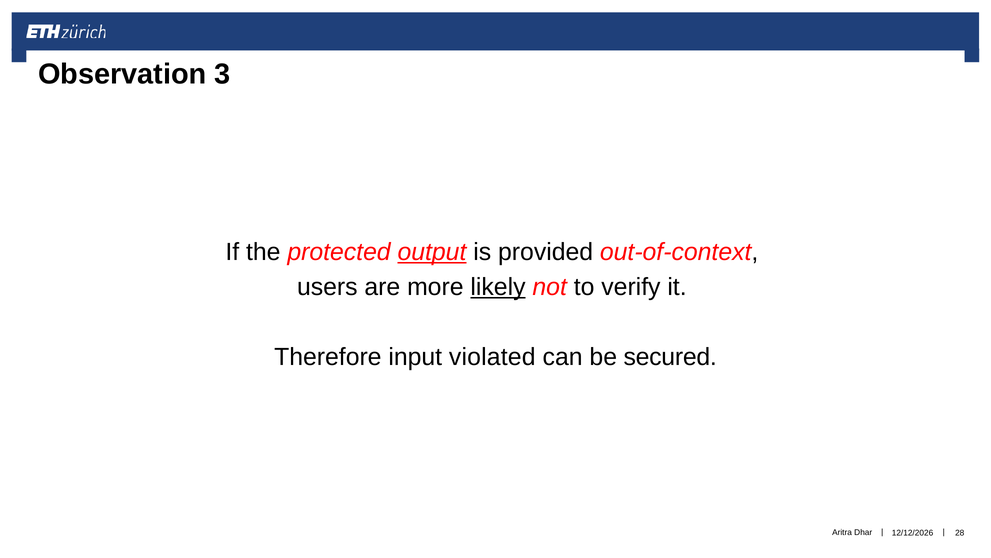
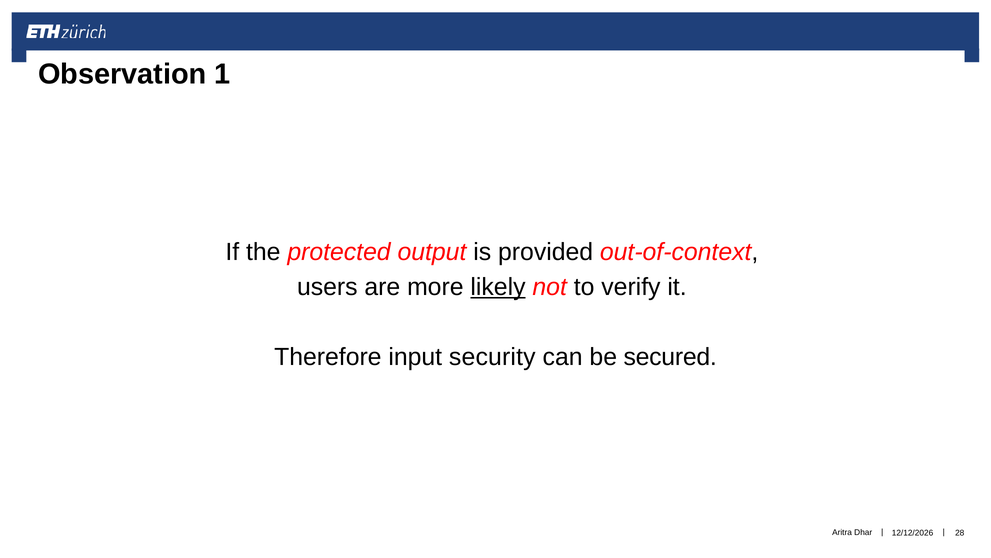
3: 3 -> 1 (222, 74)
output underline: present -> none (432, 252)
violated: violated -> security (492, 357)
